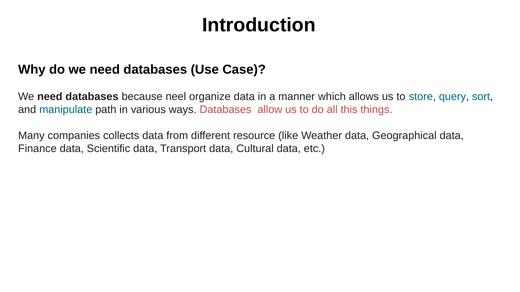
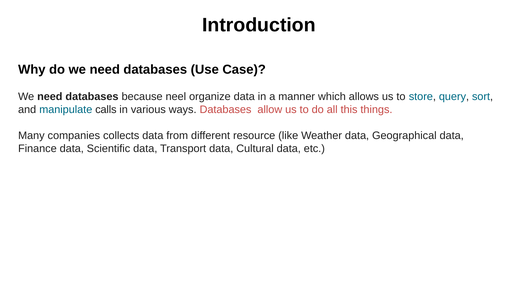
path: path -> calls (106, 110)
